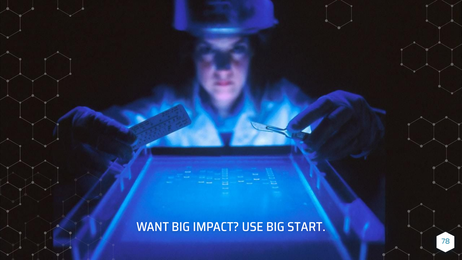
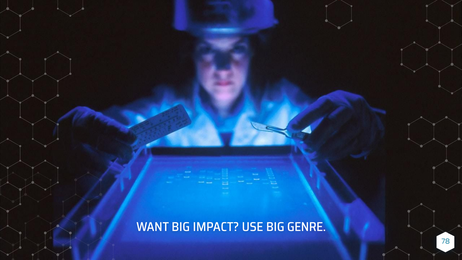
START: START -> GENRE (307, 227)
